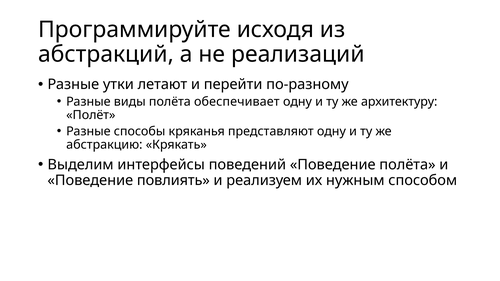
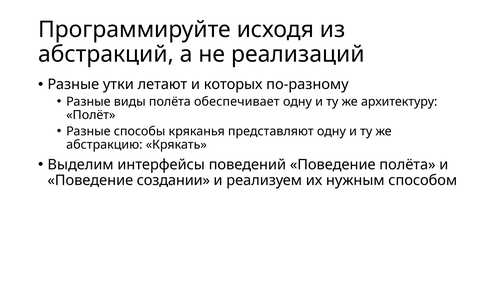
перейти: перейти -> которых (233, 85)
повлиять: повлиять -> создании (173, 180)
